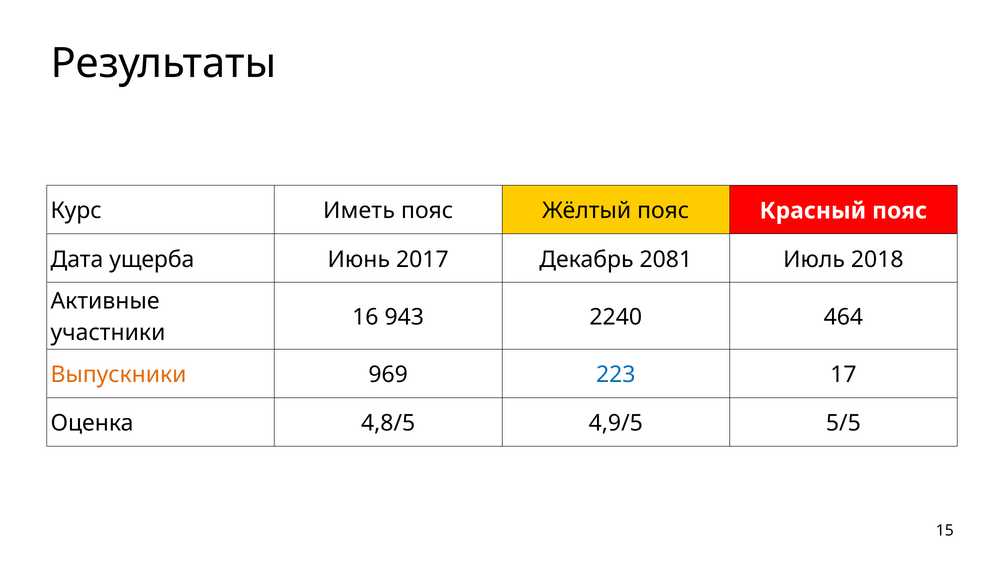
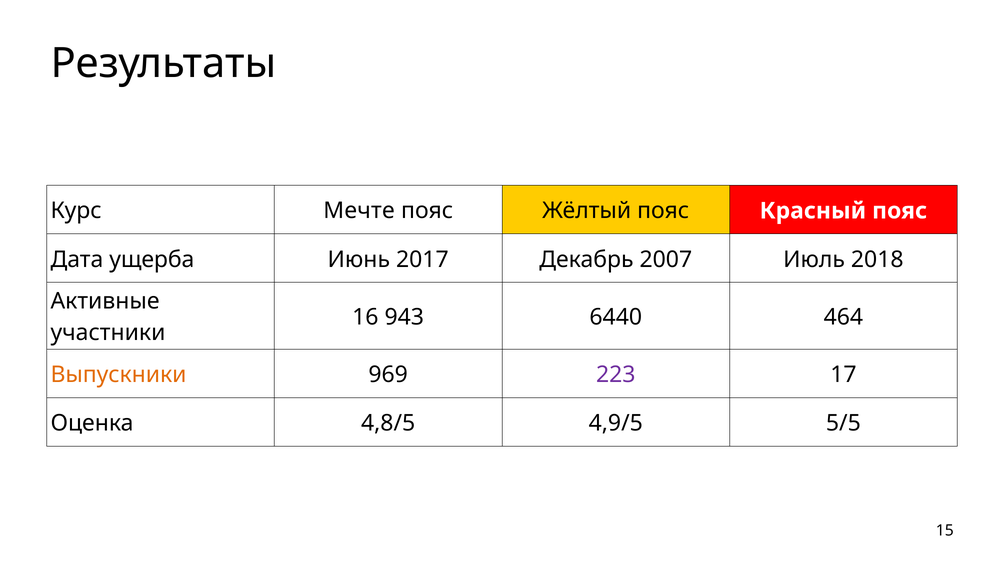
Иметь: Иметь -> Мечте (359, 211)
2081: 2081 -> 2007 (666, 259)
2240: 2240 -> 6440 (616, 317)
223 colour: blue -> purple (616, 375)
